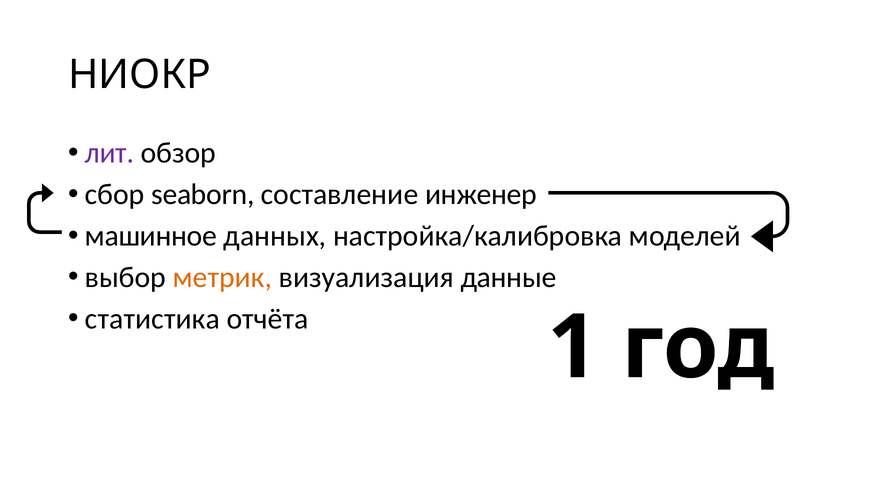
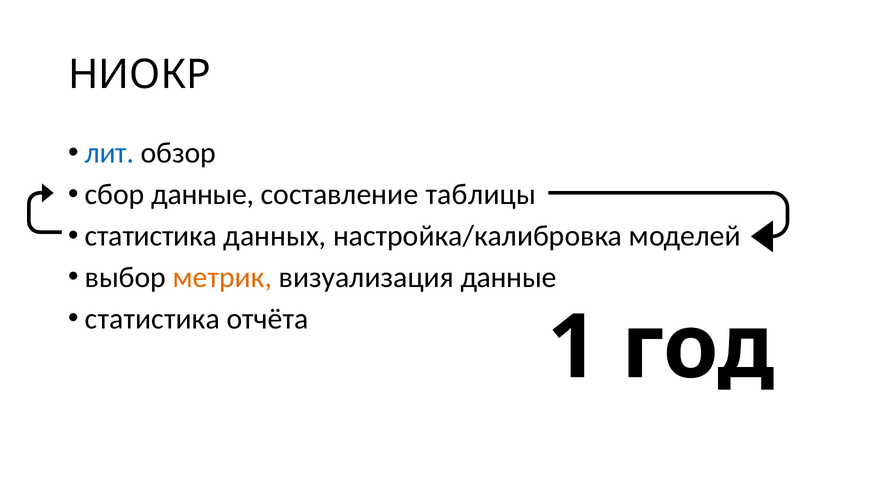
лит colour: purple -> blue (109, 153)
сбор seaborn: seaborn -> данные (203, 194)
инженер: инженер -> таблицы (481, 194)
машинное: машинное -> статистика (151, 236)
